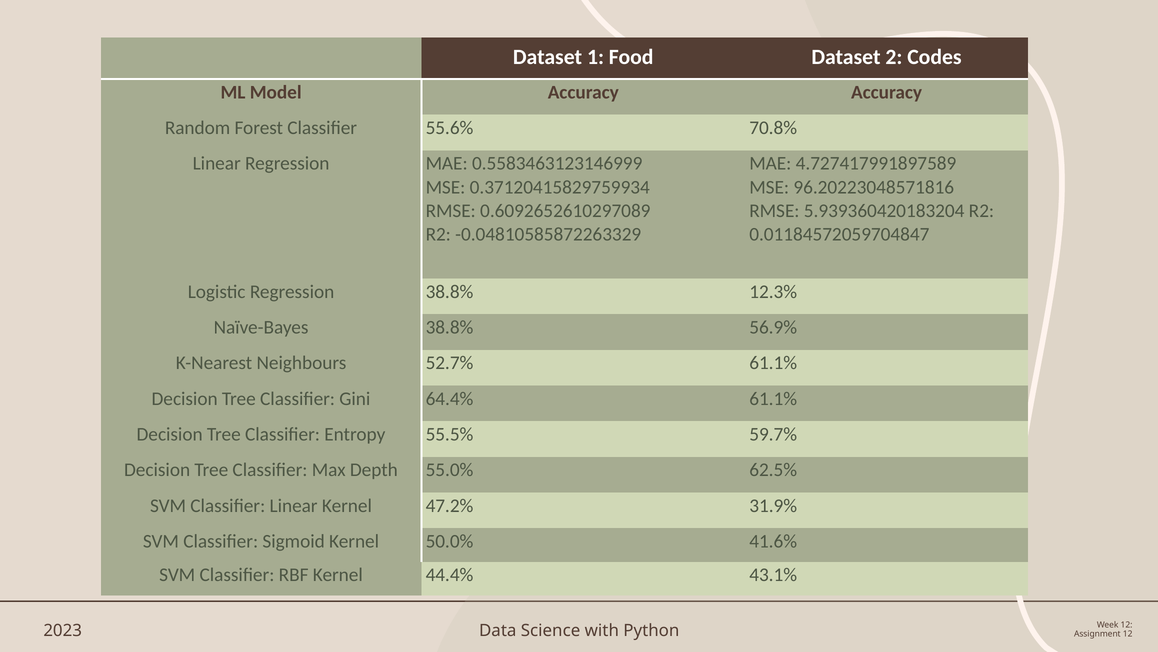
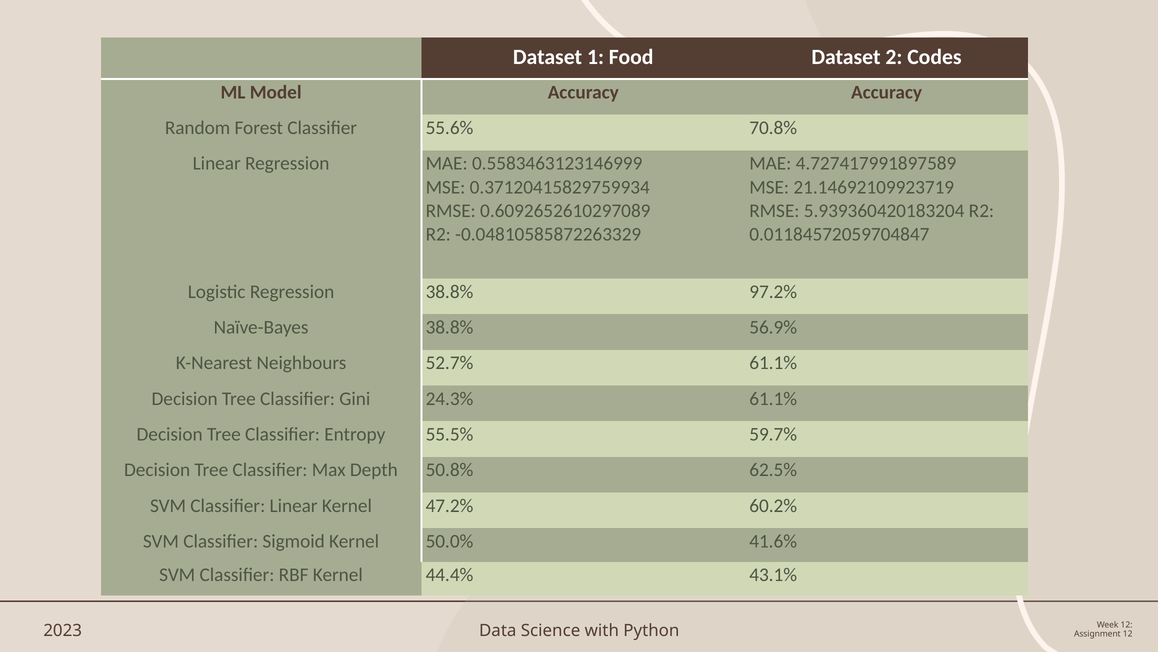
96.20223048571816: 96.20223048571816 -> 21.14692109923719 (874, 187)
12.3%: 12.3% -> 97.2% (773, 291)
64.4%: 64.4% -> 24.3% (450, 398)
55.0%: 55.0% -> 50.8% (450, 470)
31.9%: 31.9% -> 60.2% (773, 505)
